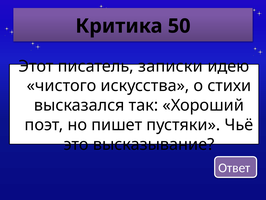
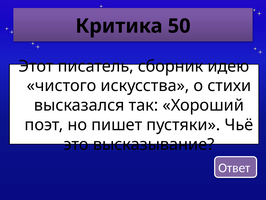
записки: записки -> сборник (171, 66)
